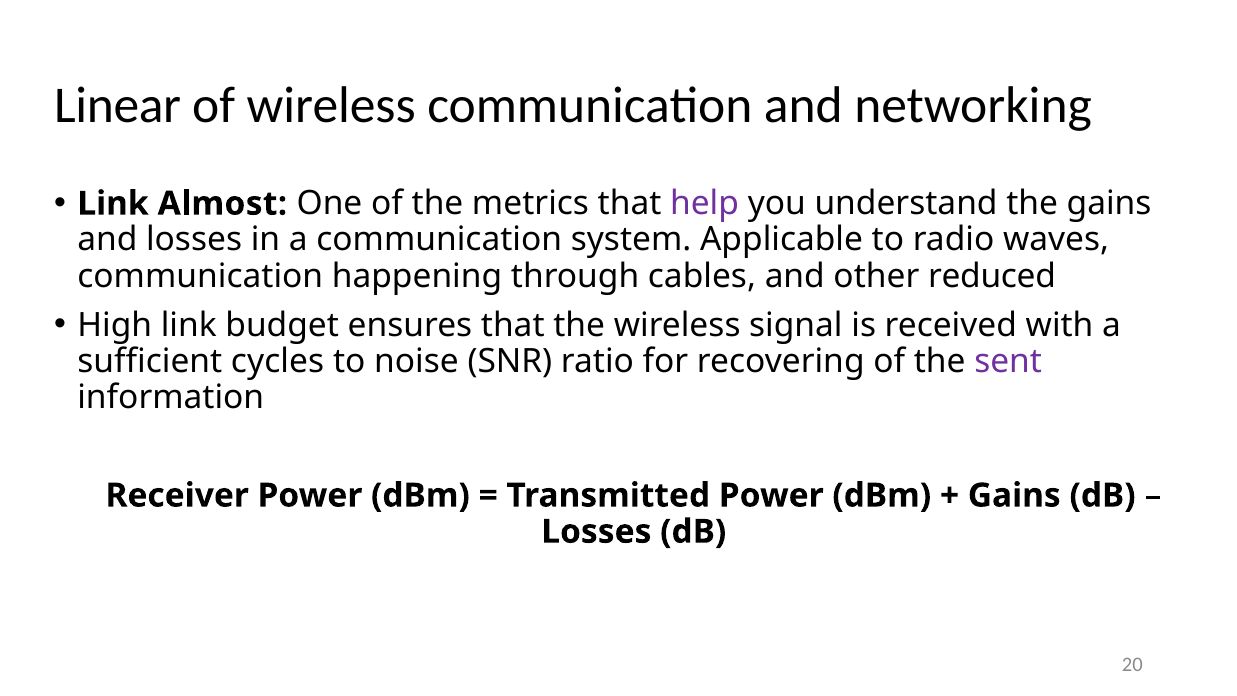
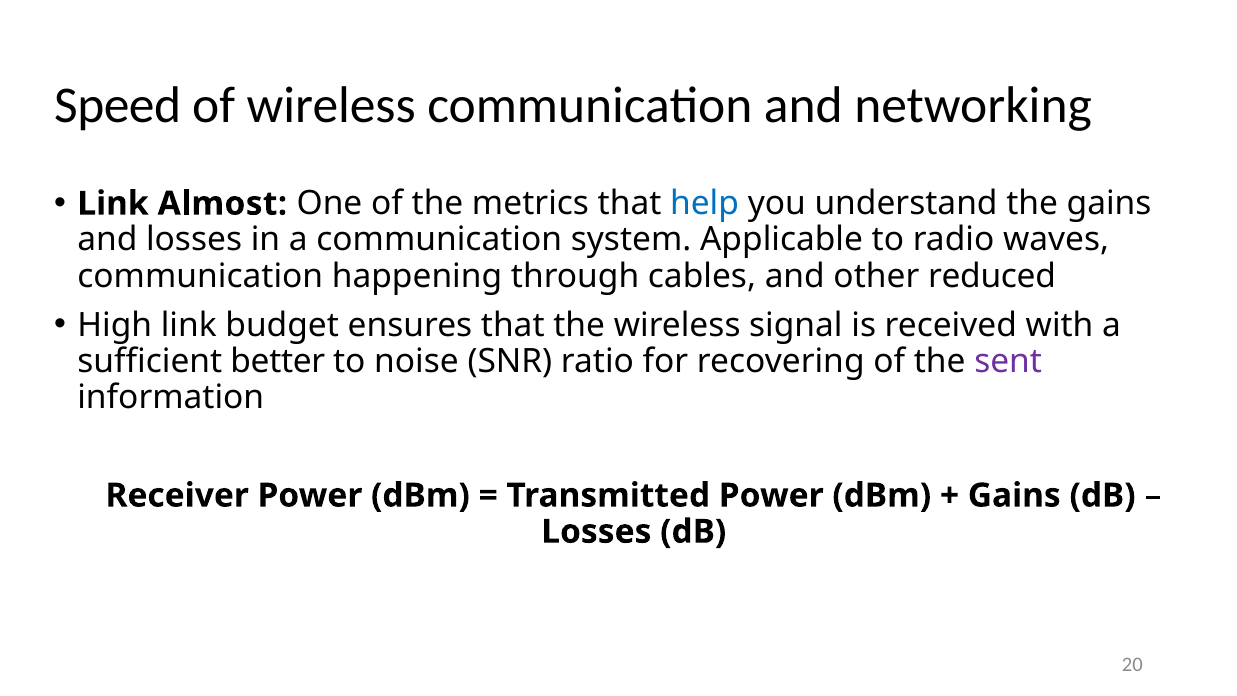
Linear: Linear -> Speed (118, 105)
help colour: purple -> blue (705, 204)
cycles: cycles -> better (278, 361)
